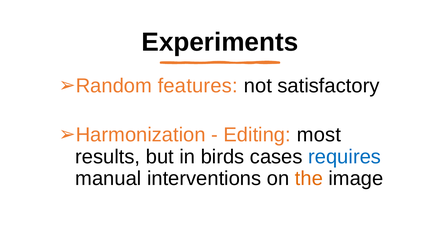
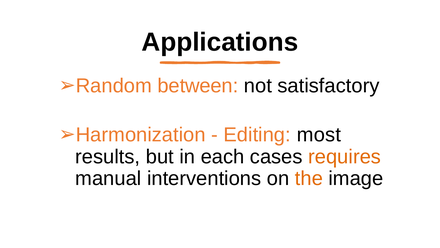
Experiments: Experiments -> Applications (220, 42)
features: features -> between (198, 86)
birds: birds -> each (223, 156)
requires colour: blue -> orange (345, 156)
